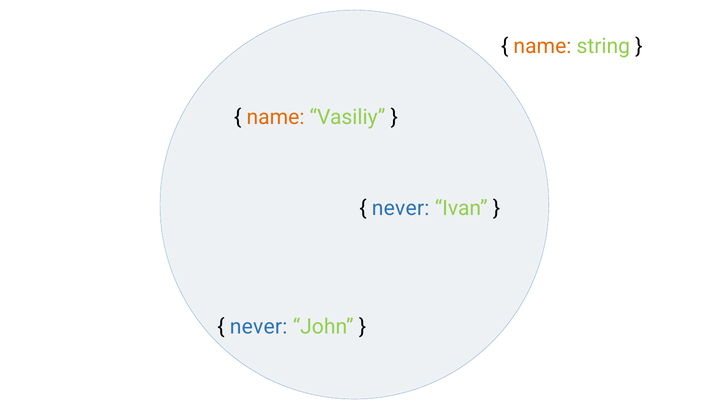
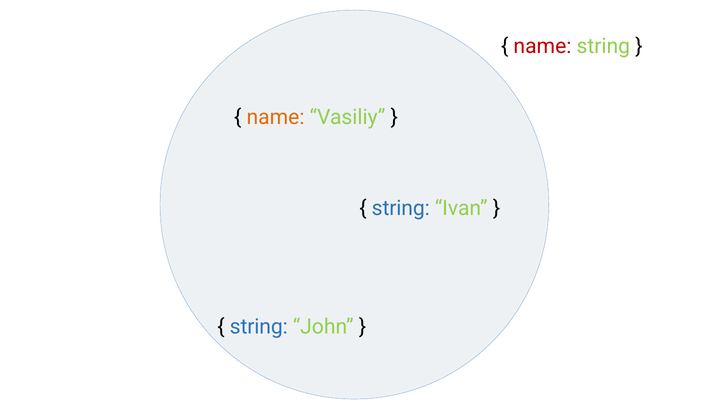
name colour: orange -> red (542, 46)
never: never -> string (401, 208)
never: never -> string (259, 326)
